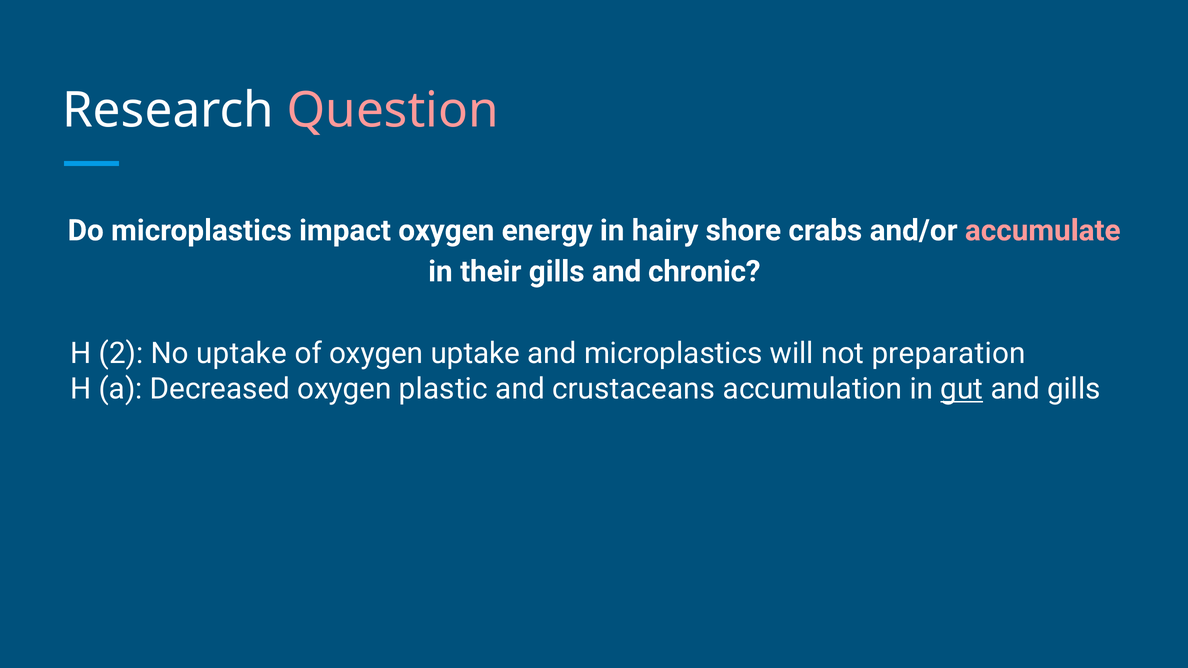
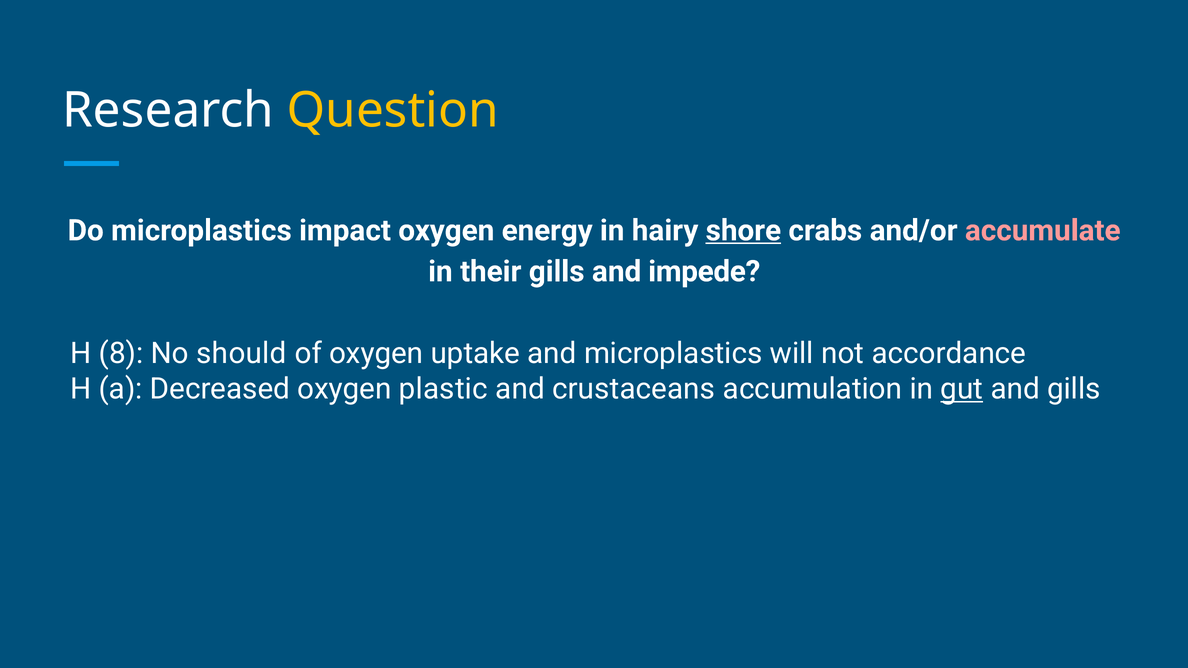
Question colour: pink -> yellow (393, 110)
shore underline: none -> present (743, 231)
chronic: chronic -> impede (704, 272)
2: 2 -> 8 (121, 353)
No uptake: uptake -> should (241, 353)
preparation: preparation -> accordance (949, 353)
